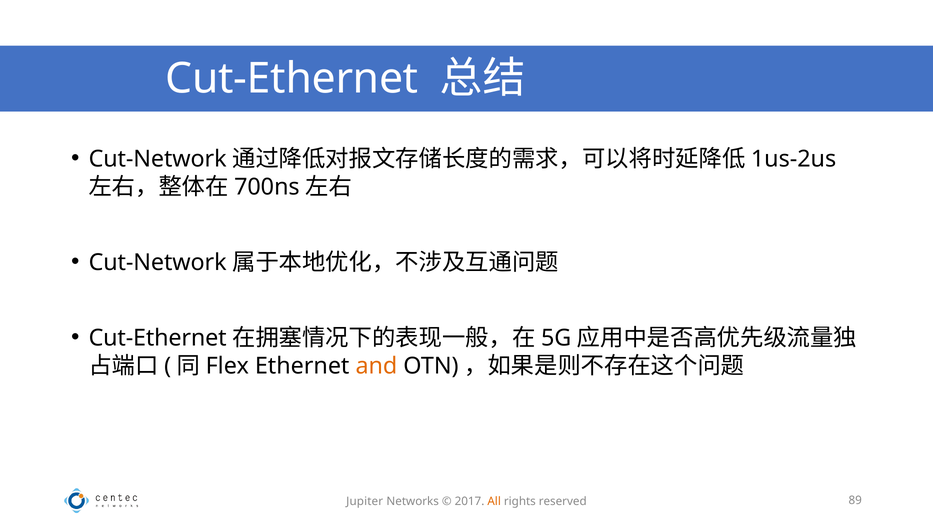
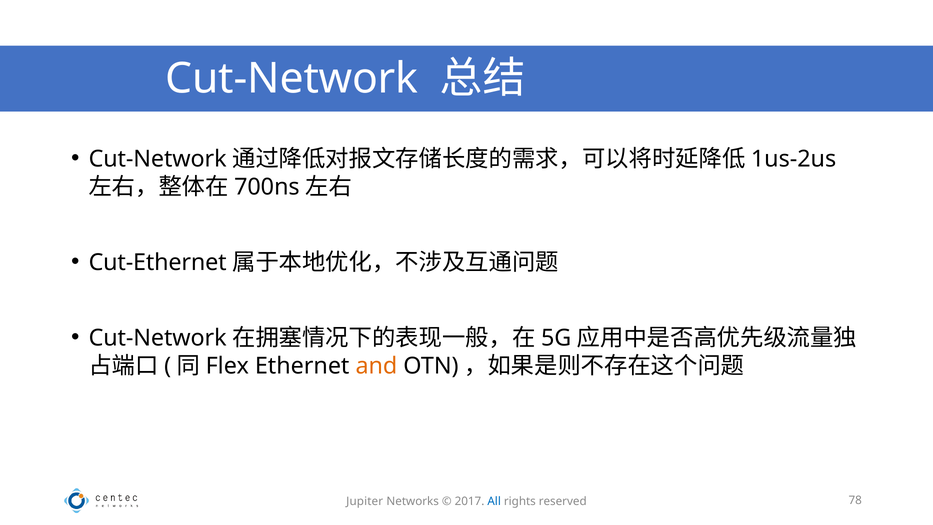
Cut-Ethernet: Cut-Ethernet -> Cut-Network (292, 78)
Cut-Network: Cut-Network -> Cut-Ethernet (158, 262)
Cut-Ethernet: Cut-Ethernet -> Cut-Network (158, 338)
All colour: orange -> blue (494, 501)
89: 89 -> 78 (855, 500)
